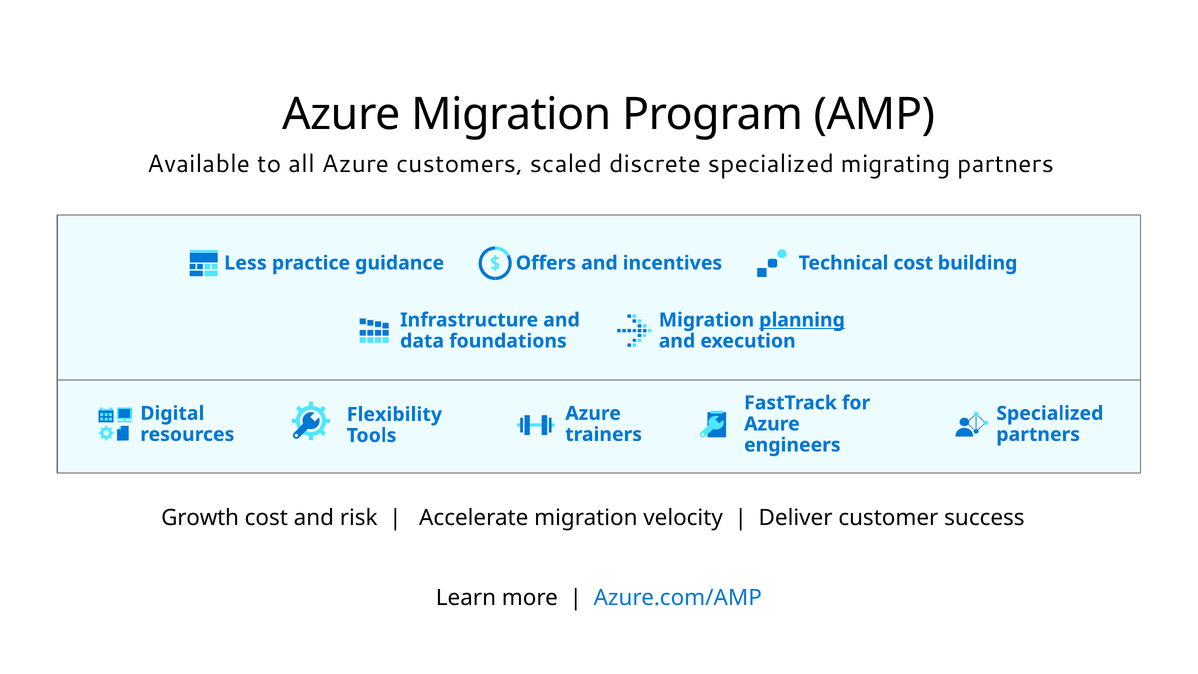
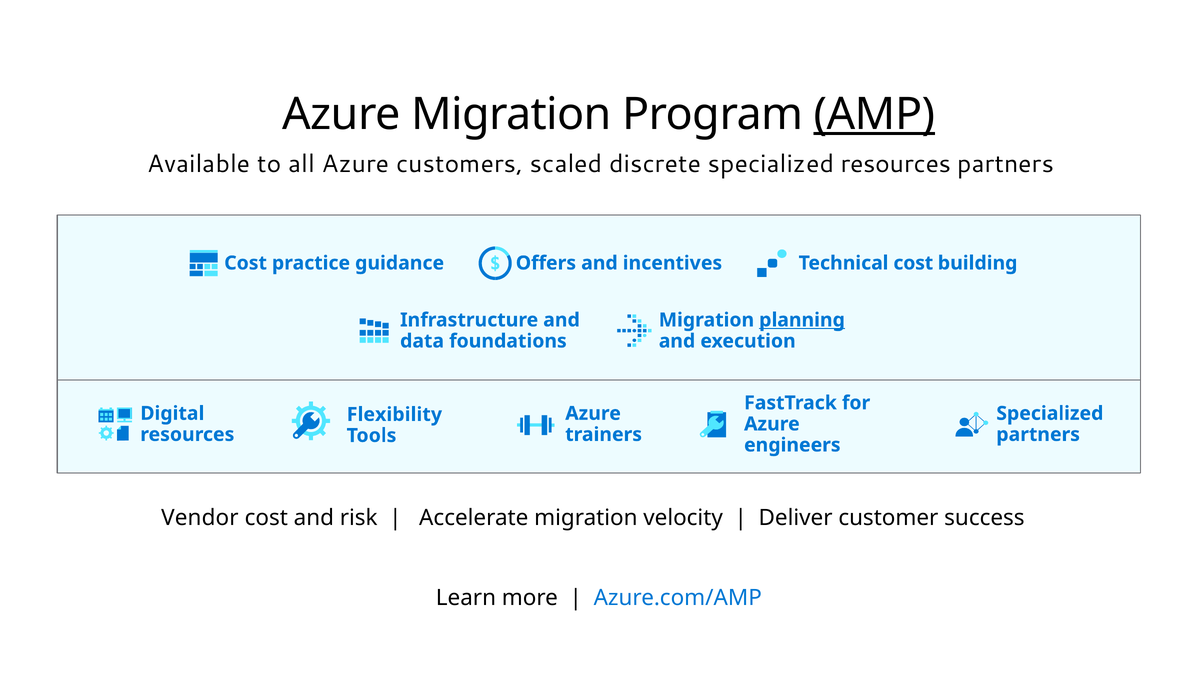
AMP underline: none -> present (874, 114)
specialized migrating: migrating -> resources (896, 164)
Less: Less -> Cost (246, 263)
Growth: Growth -> Vendor (200, 518)
